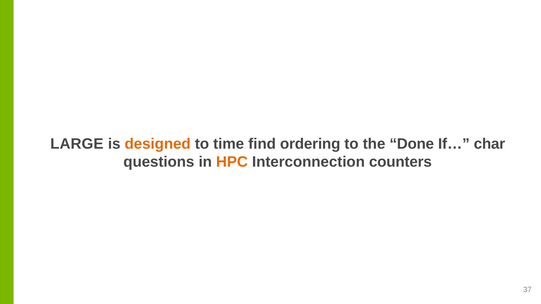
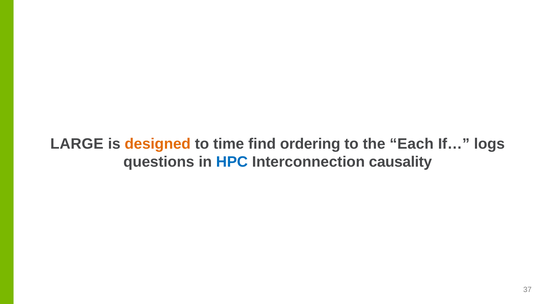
Done: Done -> Each (412, 144)
char: char -> logs (489, 144)
HPC colour: orange -> blue (232, 162)
counters: counters -> causality (400, 162)
